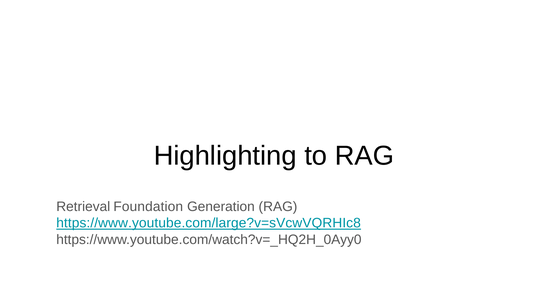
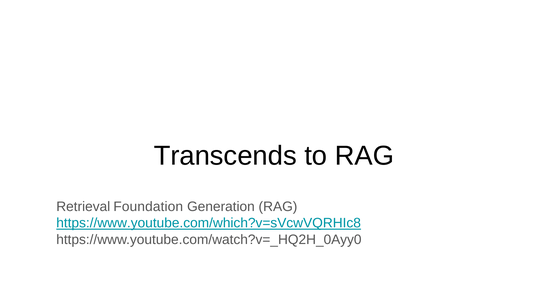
Highlighting: Highlighting -> Transcends (225, 156)
https://www.youtube.com/large?v=sVcwVQRHIc8: https://www.youtube.com/large?v=sVcwVQRHIc8 -> https://www.youtube.com/which?v=sVcwVQRHIc8 (209, 223)
